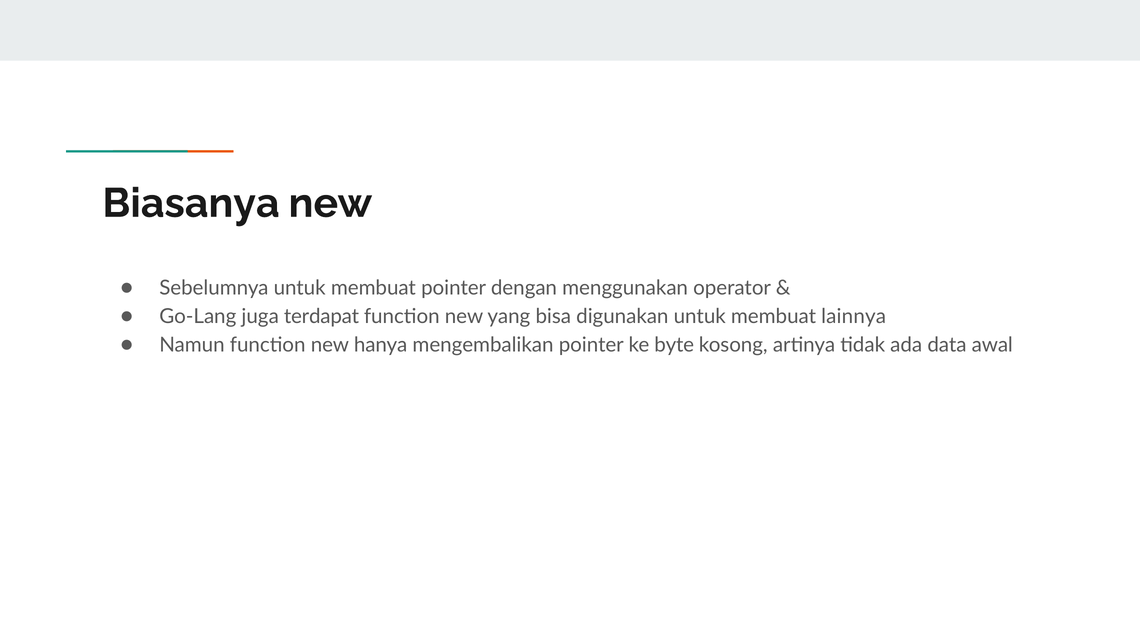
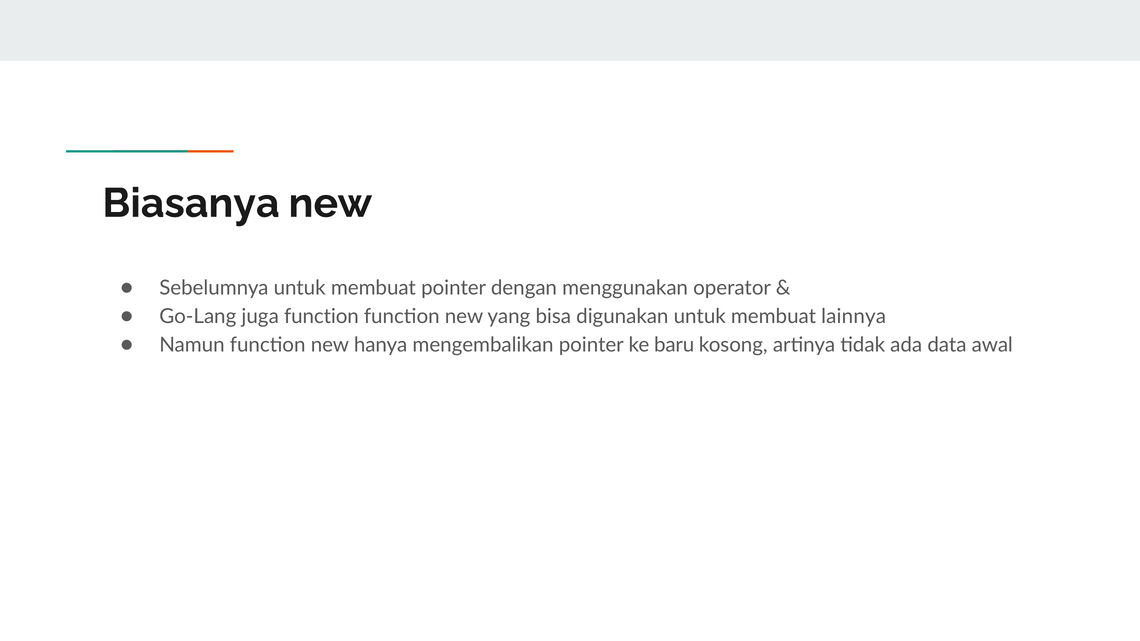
juga terdapat: terdapat -> function (321, 316)
byte: byte -> baru (674, 345)
